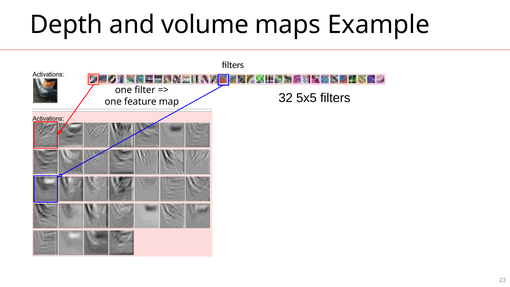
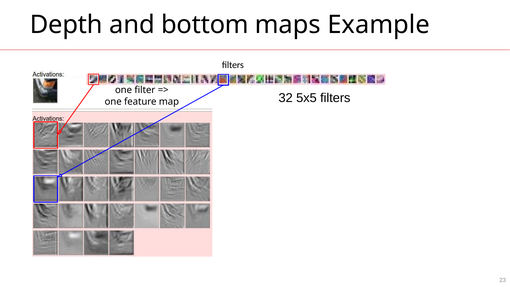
volume: volume -> bottom (205, 25)
